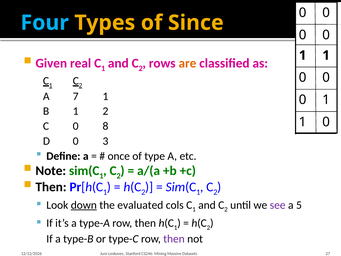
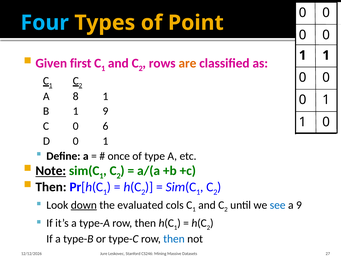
Since: Since -> Point (196, 23)
real: real -> first (81, 63)
7: 7 -> 8 (76, 96)
1 2: 2 -> 9 (105, 111)
8: 8 -> 6 (105, 126)
D 0 3: 3 -> 1 (105, 141)
Note underline: none -> present (51, 171)
see colour: purple -> blue (278, 205)
a 5: 5 -> 9 (299, 205)
then colour: purple -> blue (174, 239)
